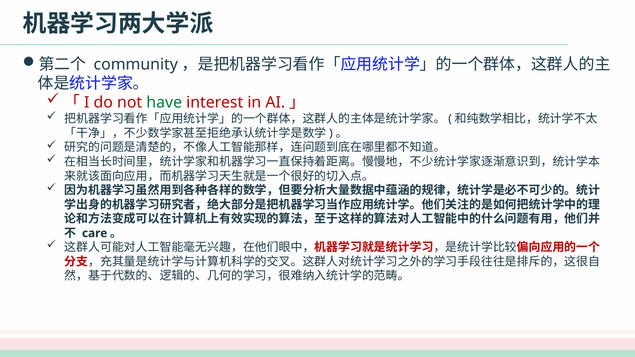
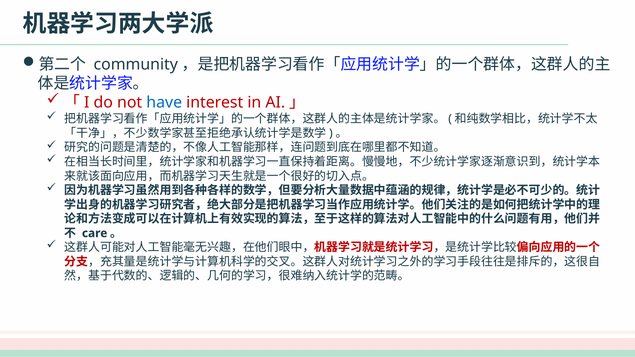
have colour: green -> blue (164, 103)
